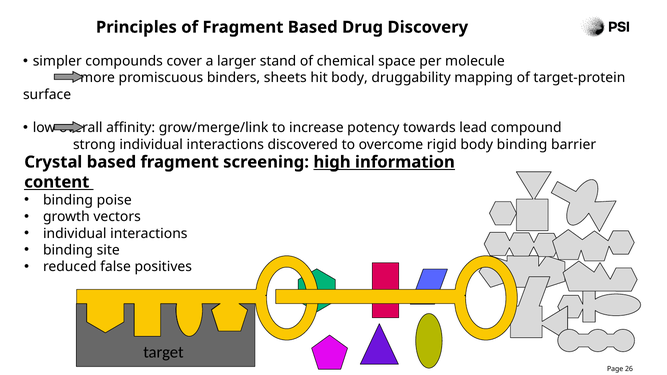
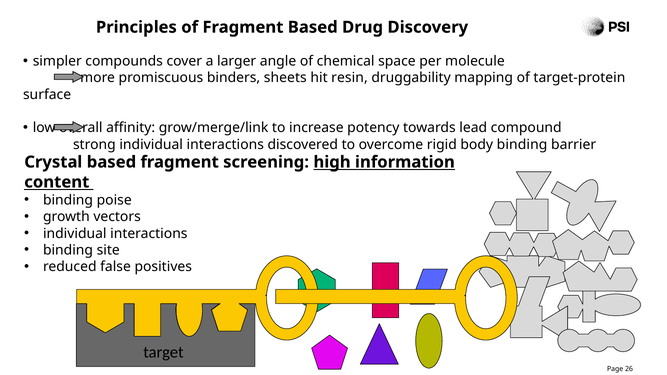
stand: stand -> angle (278, 61)
hit body: body -> resin (349, 78)
